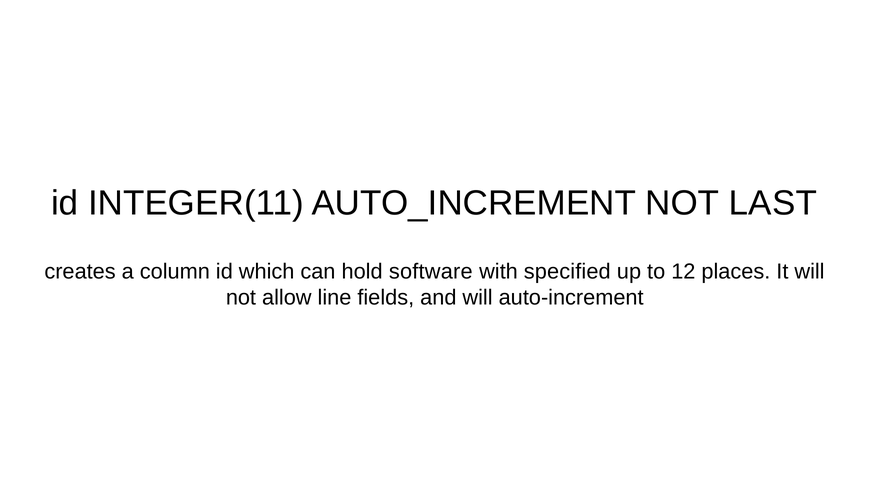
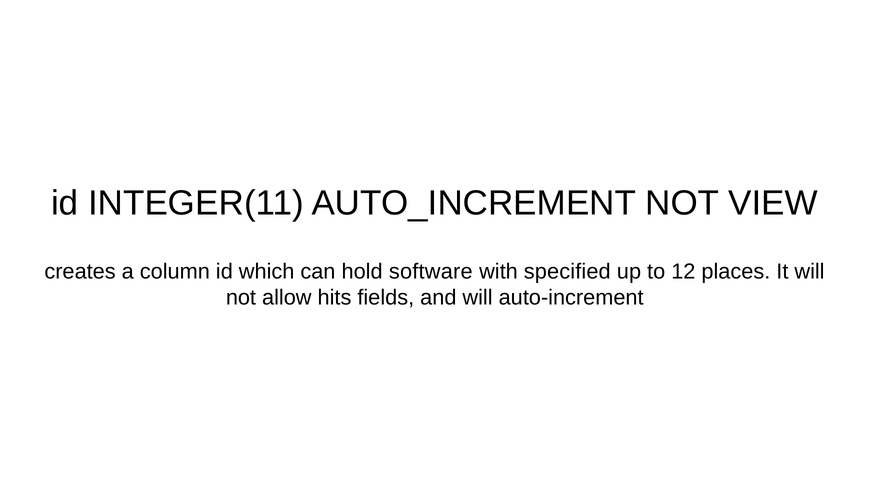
LAST: LAST -> VIEW (773, 204)
line: line -> hits (334, 298)
